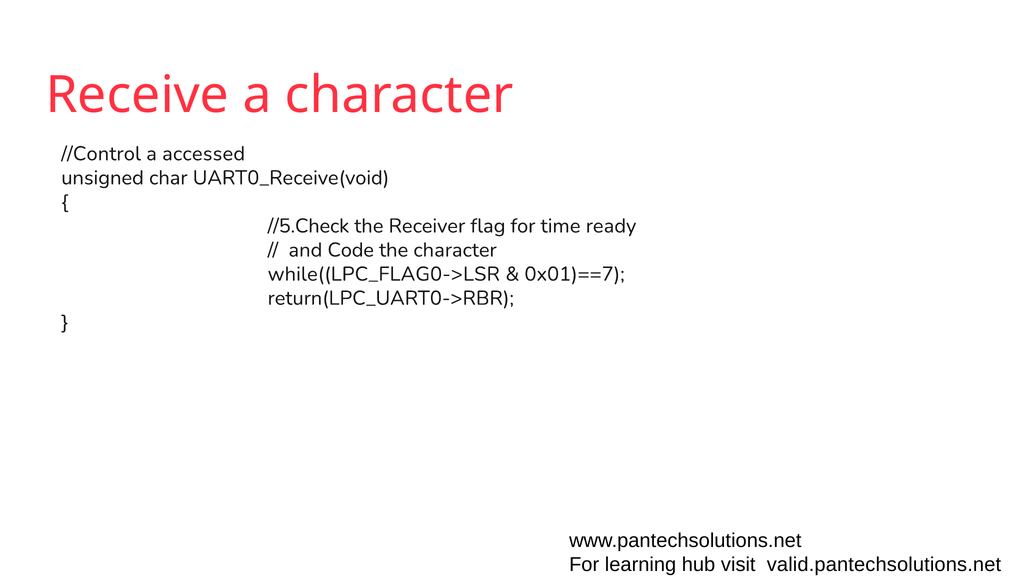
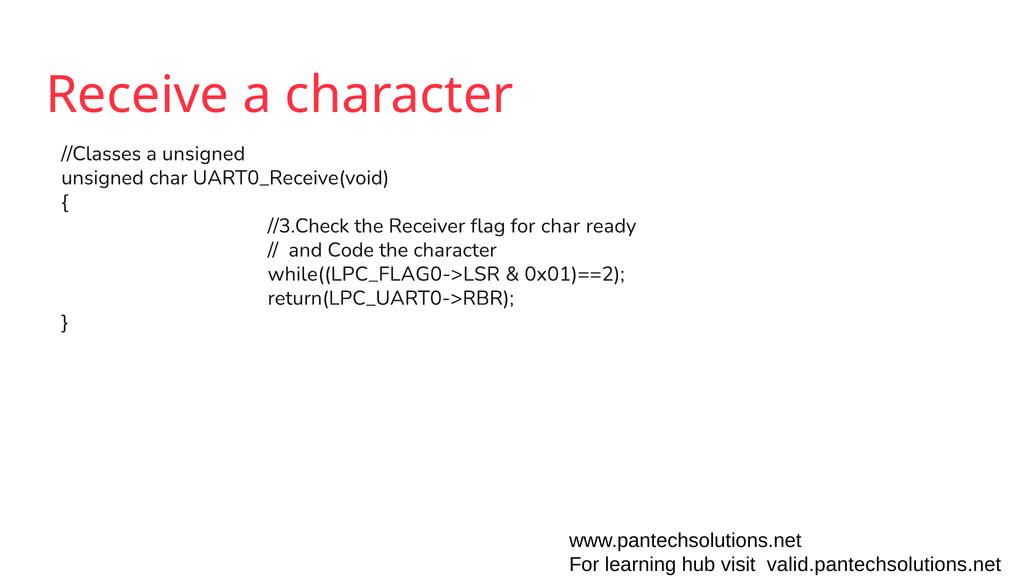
//Control: //Control -> //Classes (101, 154)
a accessed: accessed -> unsigned (204, 154)
//5.Check: //5.Check -> //3.Check (308, 226)
for time: time -> char (560, 226)
0x01)==7: 0x01)==7 -> 0x01)==2 (575, 274)
